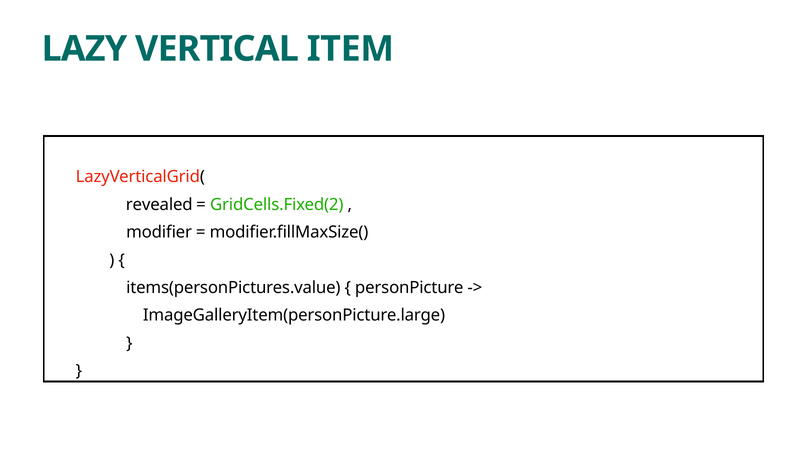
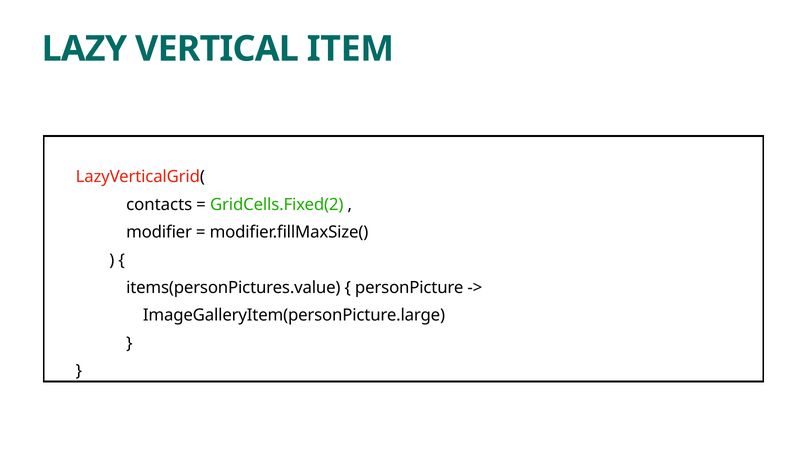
revealed: revealed -> contacts (159, 204)
